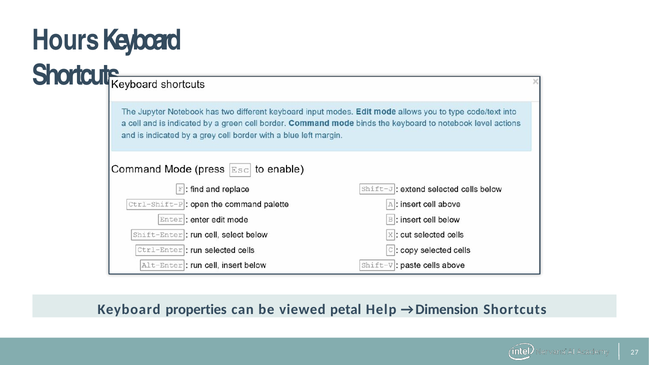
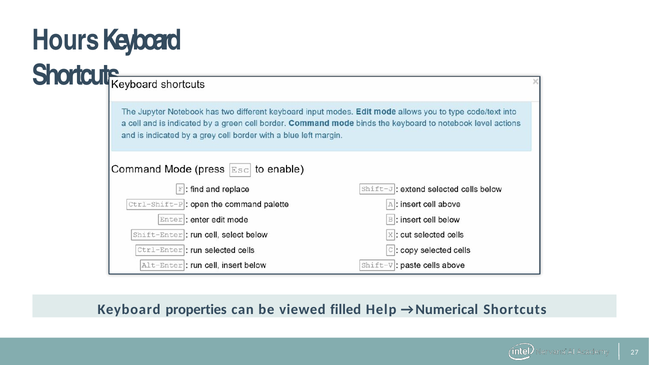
petal: petal -> filled (346, 310)
Dimension: Dimension -> Numerical (447, 310)
